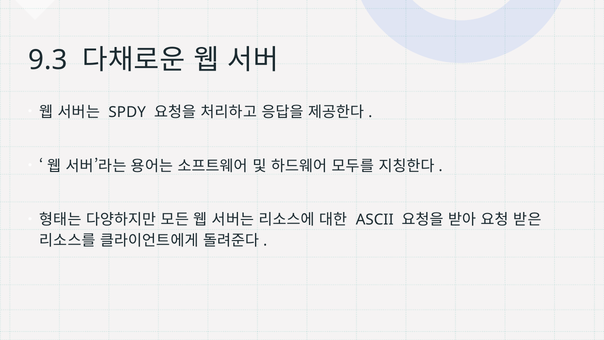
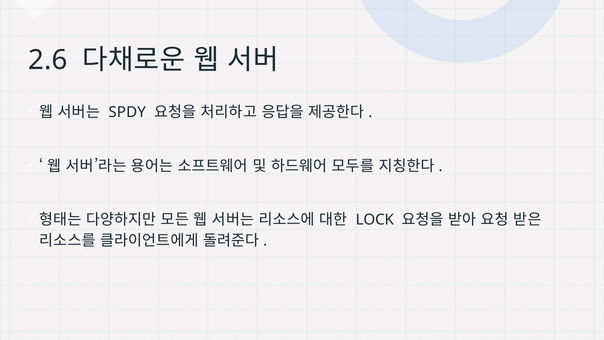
9.3: 9.3 -> 2.6 (48, 60)
ASCII: ASCII -> LOCK (375, 220)
